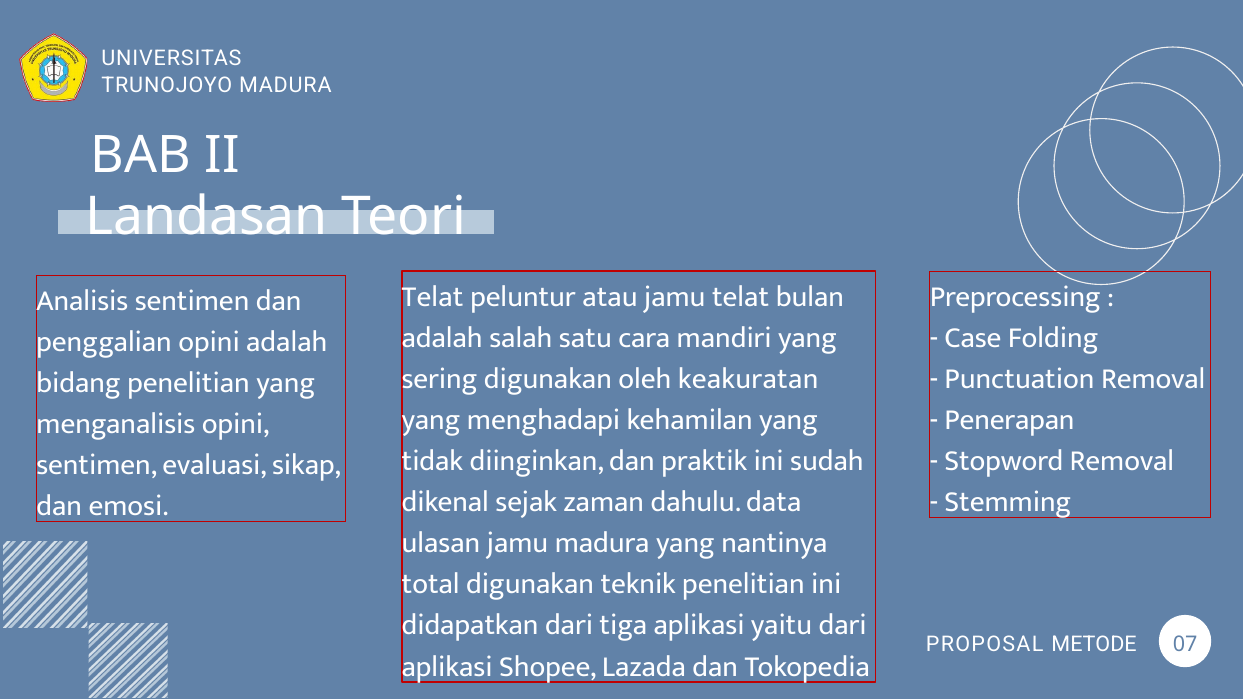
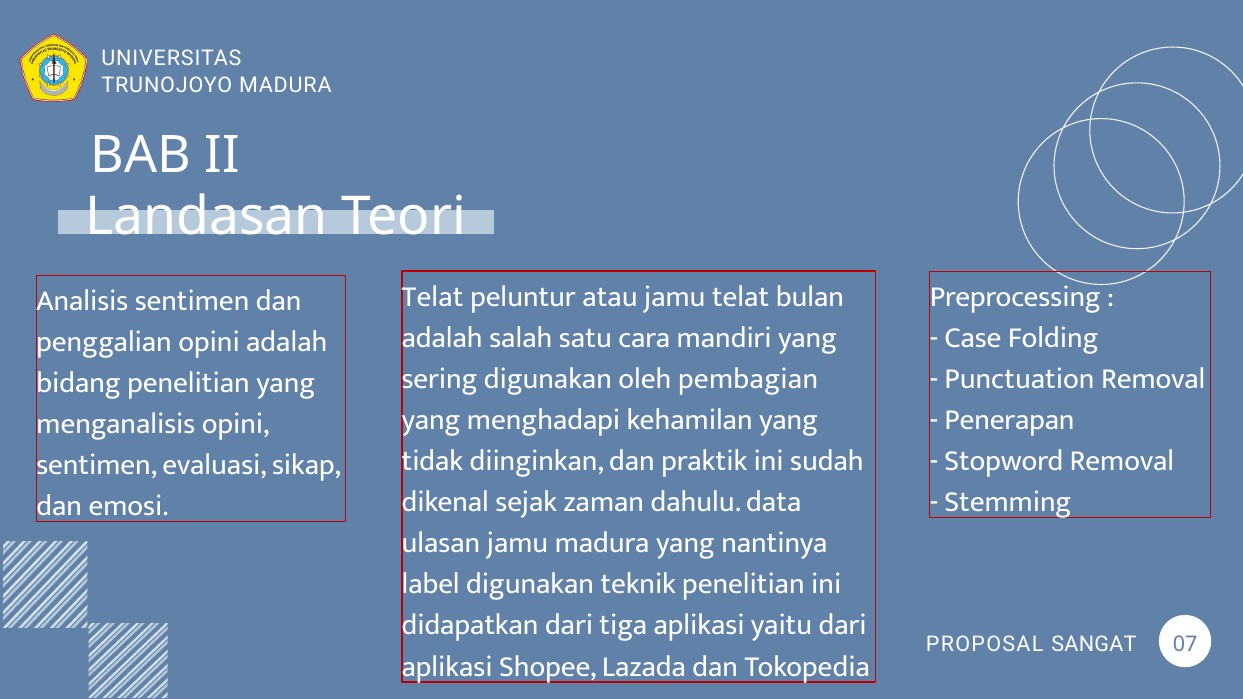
keakuratan: keakuratan -> pembagian (748, 379)
total: total -> label (431, 584)
METODE: METODE -> SANGAT (1094, 644)
